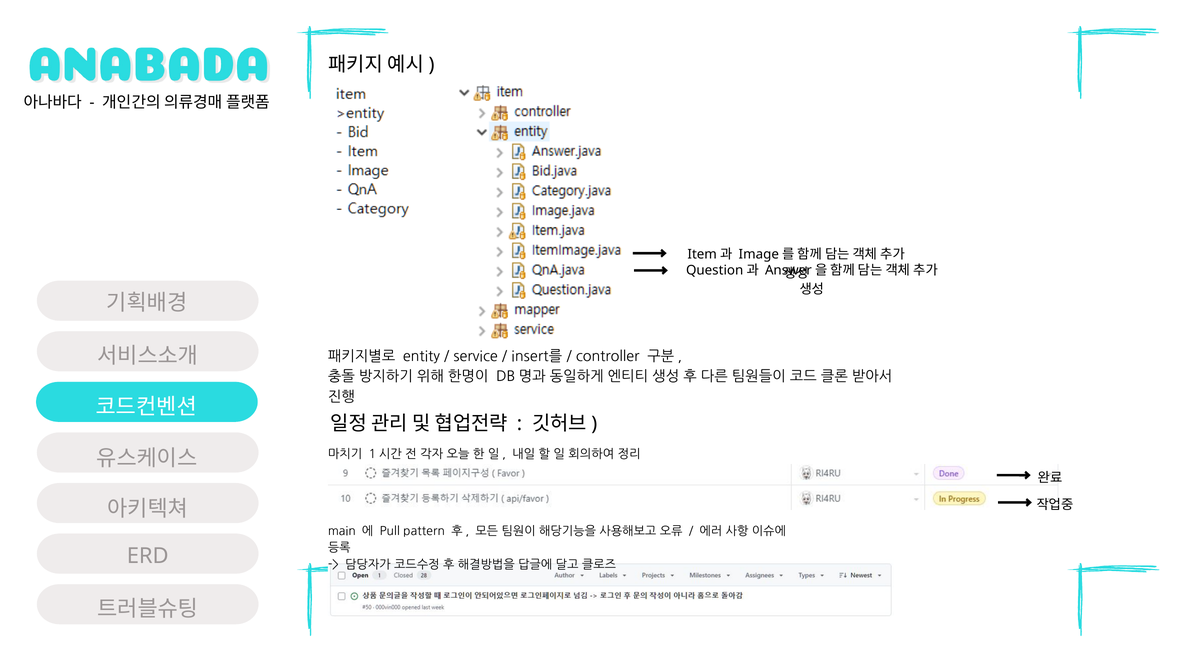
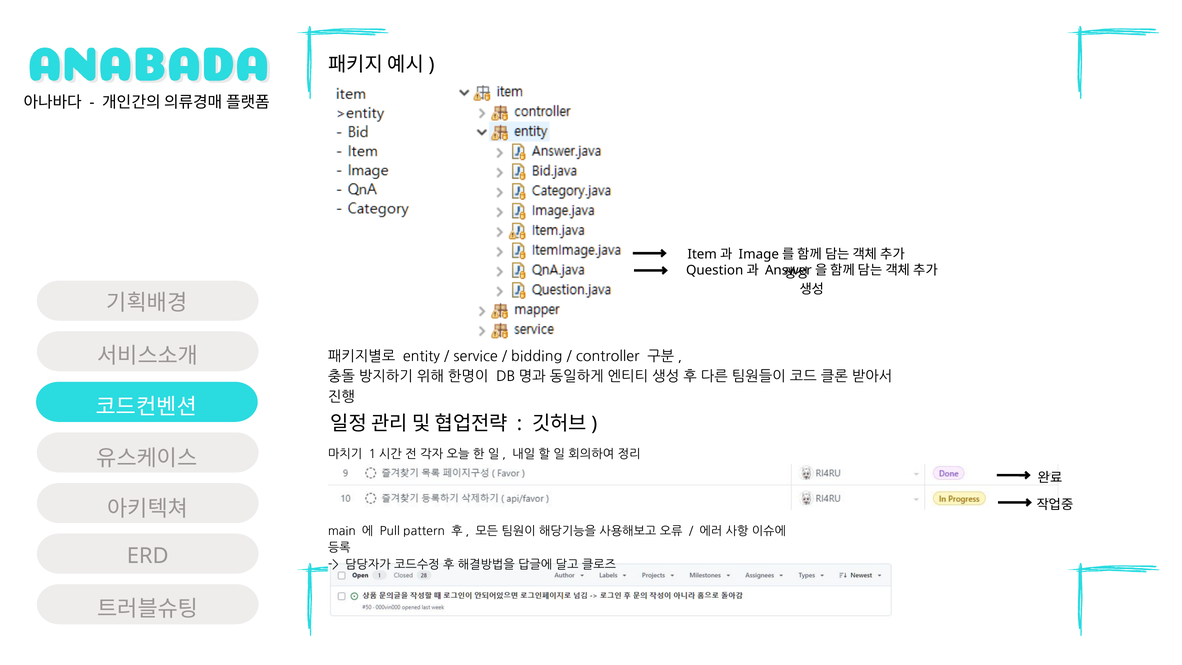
insert를: insert를 -> bidding (537, 356)
